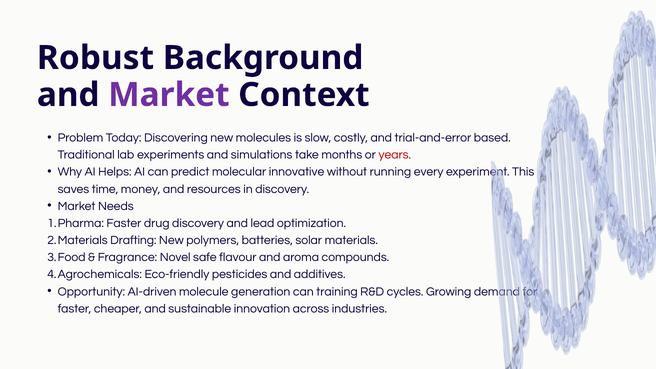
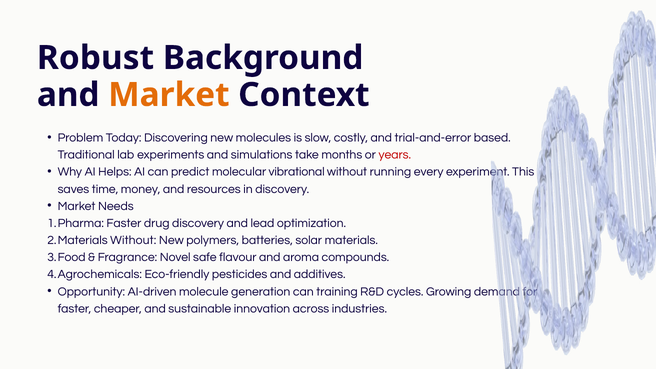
Market colour: purple -> orange (169, 95)
innovative: innovative -> vibrational (297, 172)
Drafting: Drafting -> Without (133, 240)
